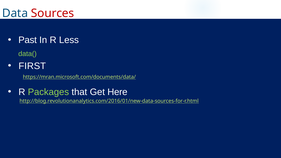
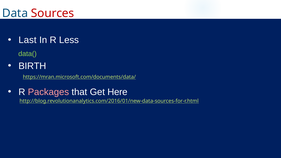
Past: Past -> Last (28, 40)
FIRST: FIRST -> BIRTH (32, 66)
Packages colour: light green -> pink (48, 92)
